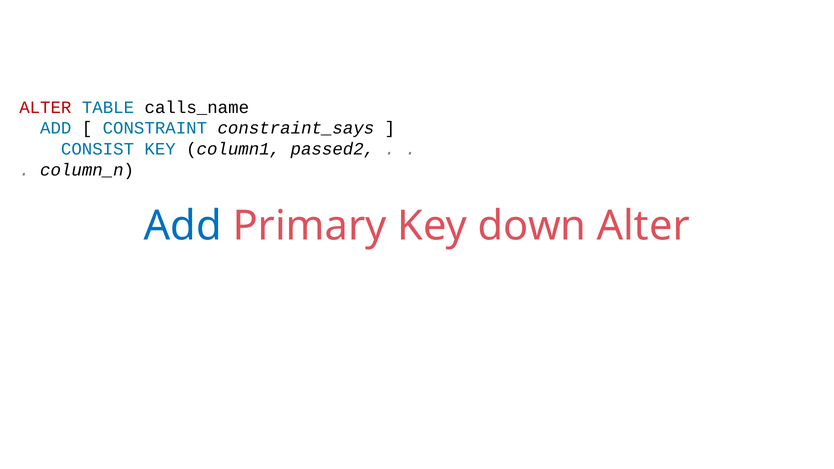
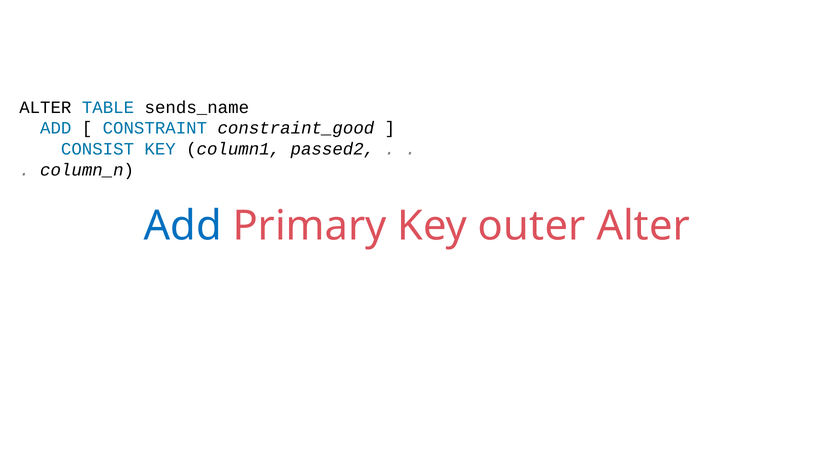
ALTER colour: red -> black (45, 107)
calls_name: calls_name -> sends_name (197, 107)
constraint_says: constraint_says -> constraint_good (296, 128)
down: down -> outer (532, 226)
